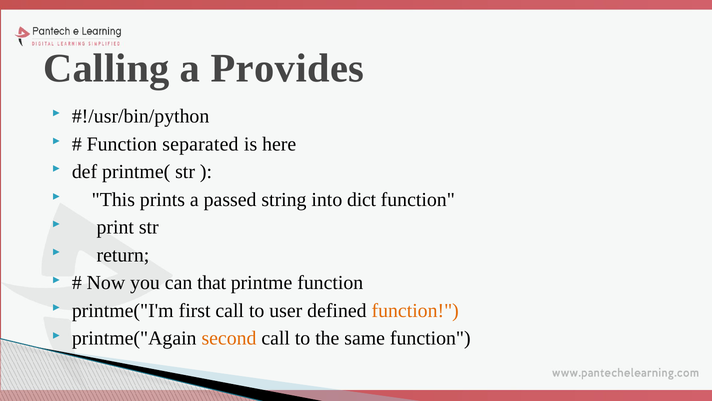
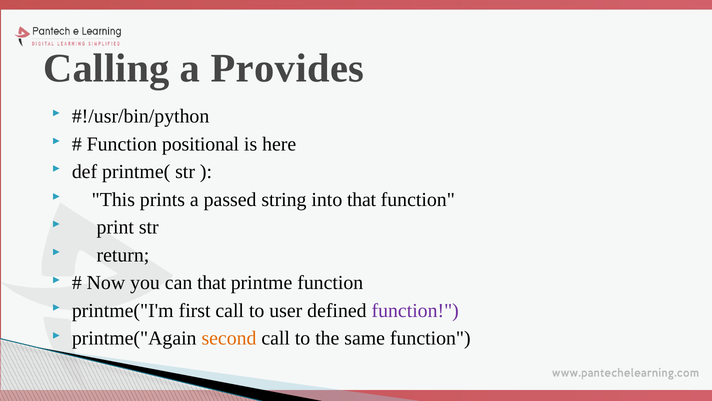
separated: separated -> positional (201, 144)
into dict: dict -> that (362, 199)
function colour: orange -> purple (415, 310)
